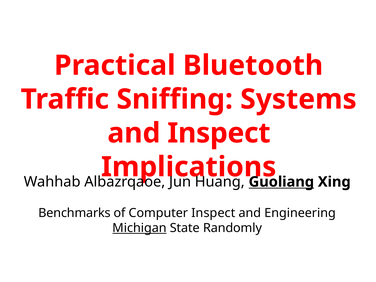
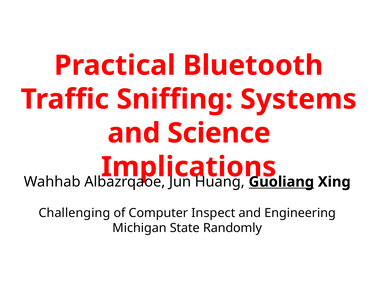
and Inspect: Inspect -> Science (219, 133)
Benchmarks: Benchmarks -> Challenging (74, 213)
Michigan underline: present -> none (140, 228)
